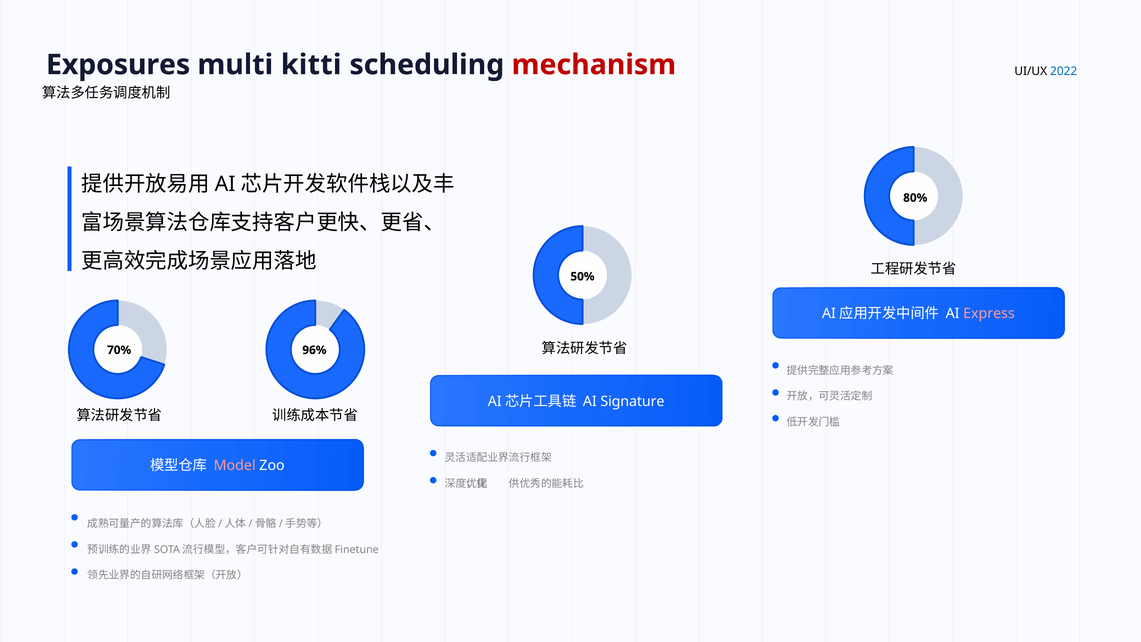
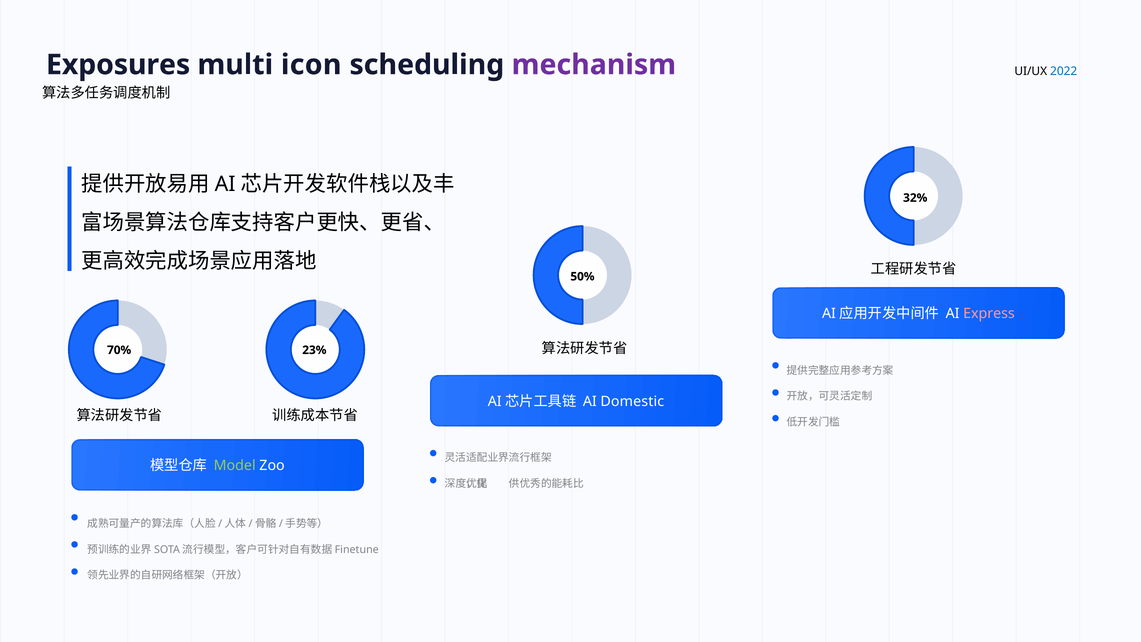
kitti: kitti -> icon (311, 65)
mechanism colour: red -> purple (594, 65)
80%: 80% -> 32% (915, 198)
96%: 96% -> 23% (314, 350)
Signature: Signature -> Domestic (632, 401)
Model colour: pink -> light green (235, 466)
